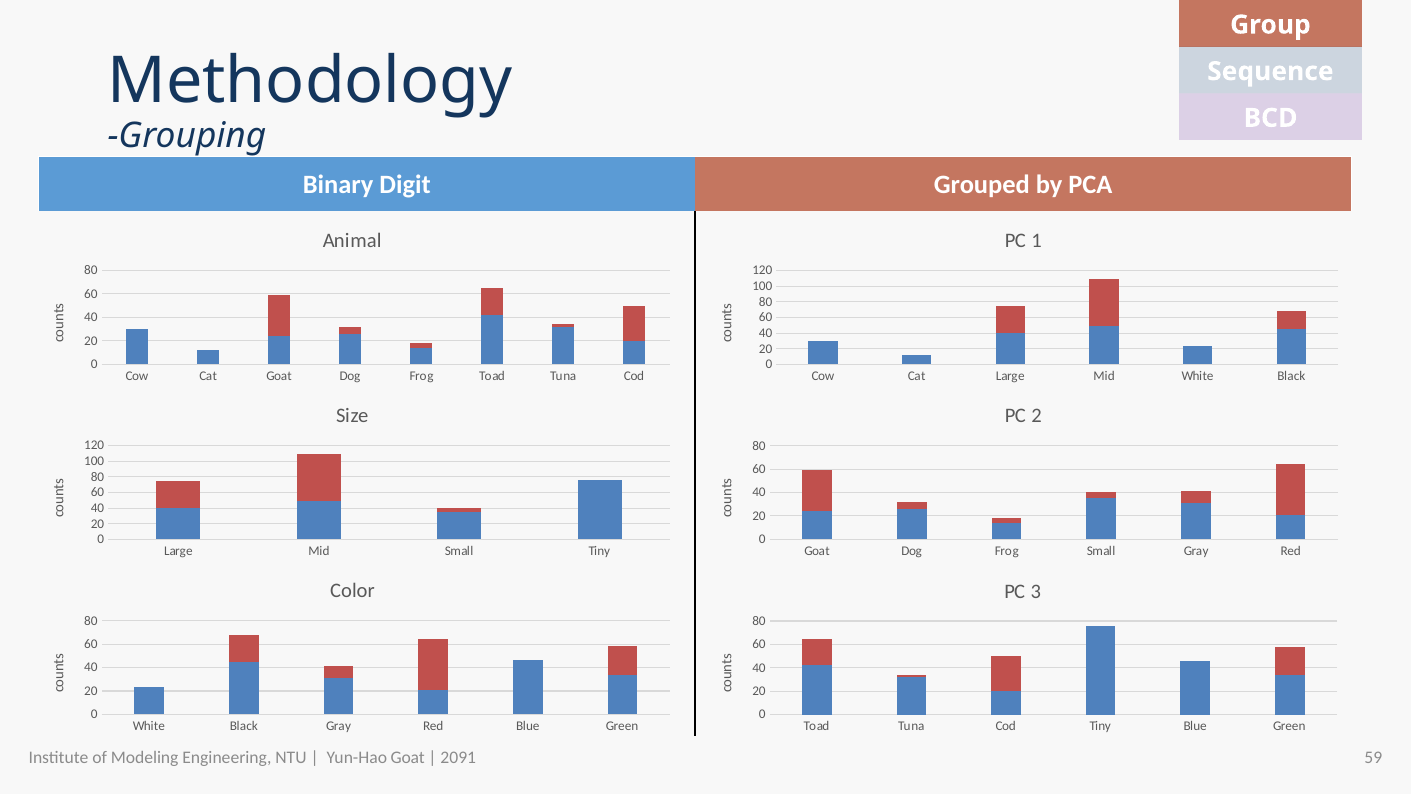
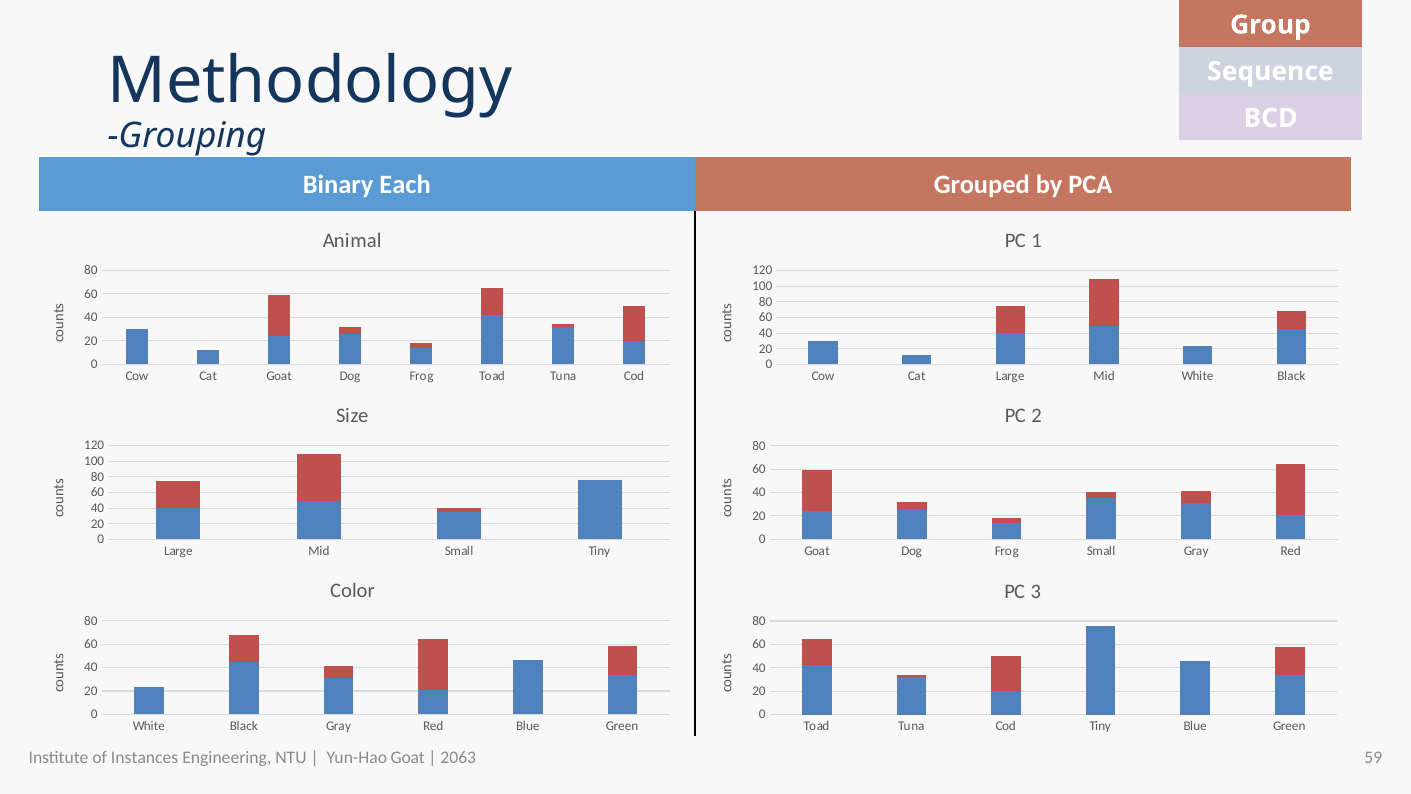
Digit: Digit -> Each (405, 184)
Modeling: Modeling -> Instances (145, 758)
2091: 2091 -> 2063 (458, 758)
